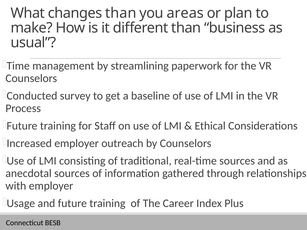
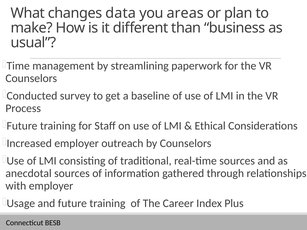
changes than: than -> data (121, 13)
